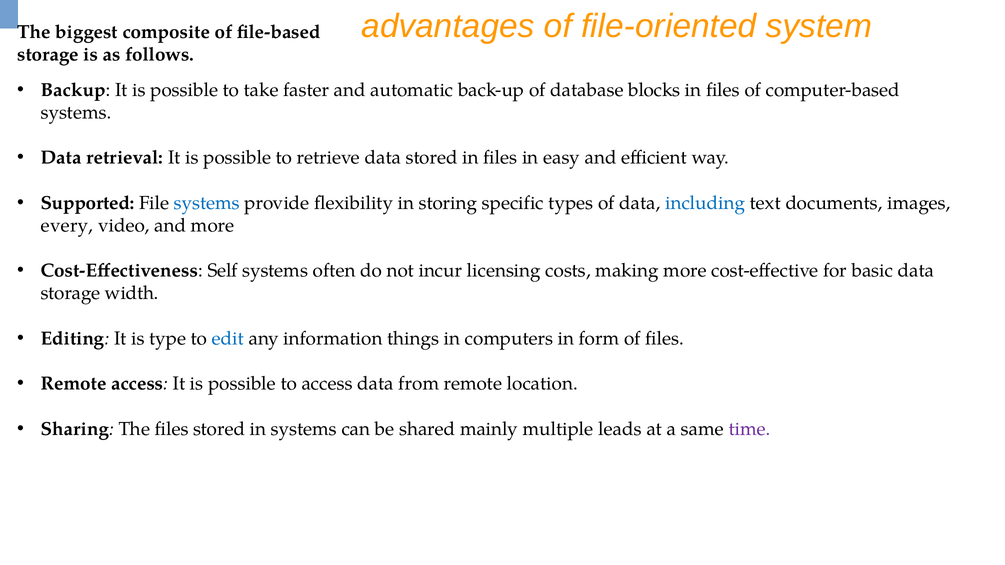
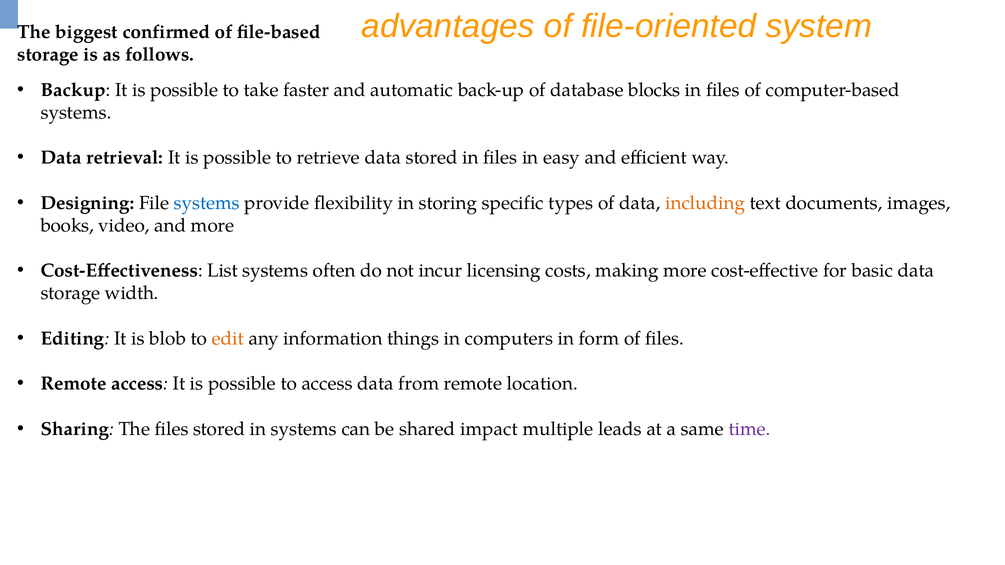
composite: composite -> confirmed (166, 32)
Supported: Supported -> Designing (88, 203)
including colour: blue -> orange (705, 203)
every: every -> books (67, 226)
Self: Self -> List (223, 271)
type: type -> blob (168, 339)
edit colour: blue -> orange (228, 339)
mainly: mainly -> impact (489, 429)
